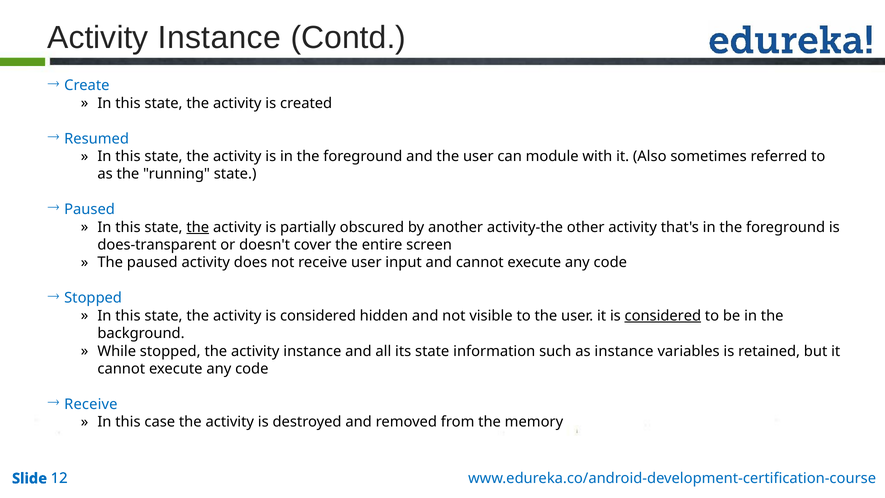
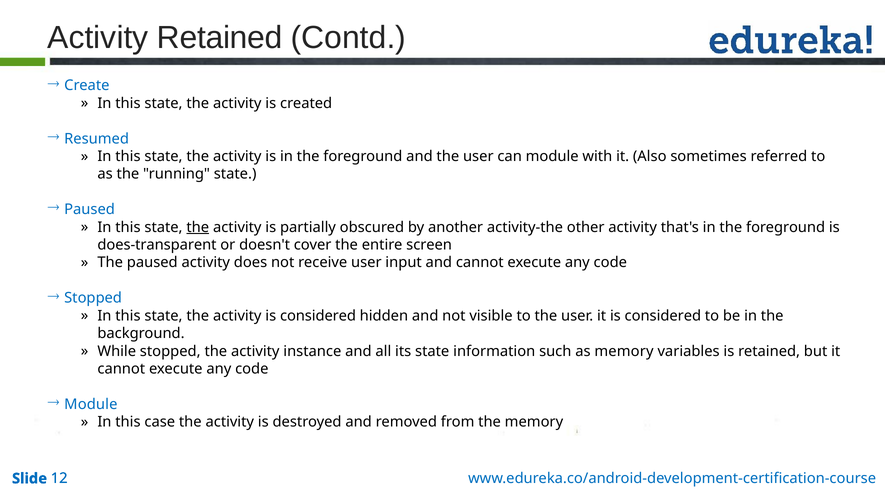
Instance: Instance -> Retained (220, 38)
considered underline: present -> none (663, 316)
as instance: instance -> memory (624, 351)
Receive: Receive -> Module (91, 404)
